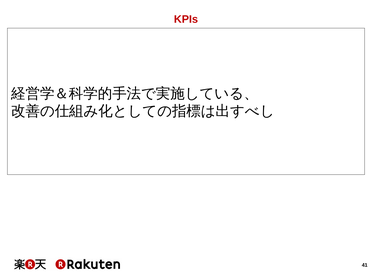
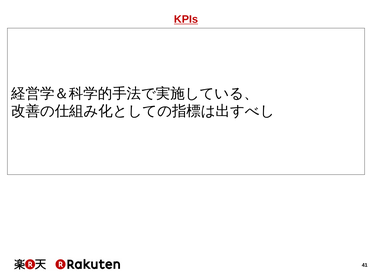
KPIs underline: none -> present (186, 19)
